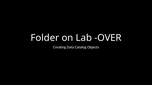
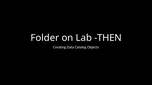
OVER: OVER -> THEN (108, 38)
